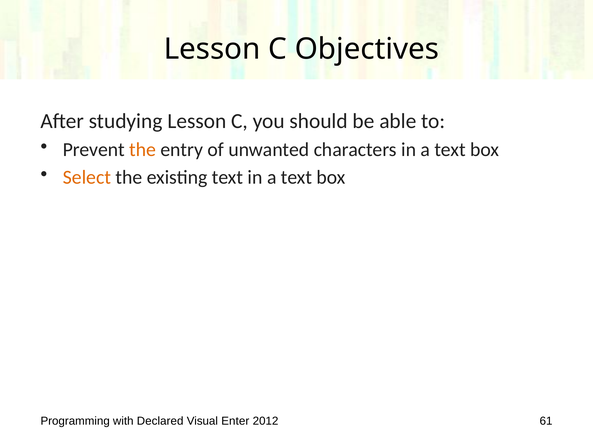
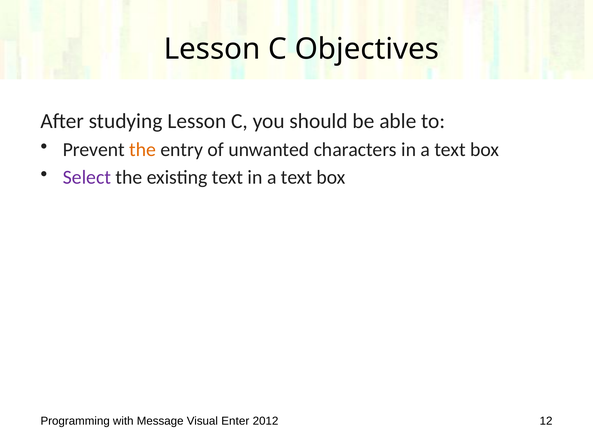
Select colour: orange -> purple (87, 177)
Declared: Declared -> Message (160, 421)
61: 61 -> 12 (546, 421)
